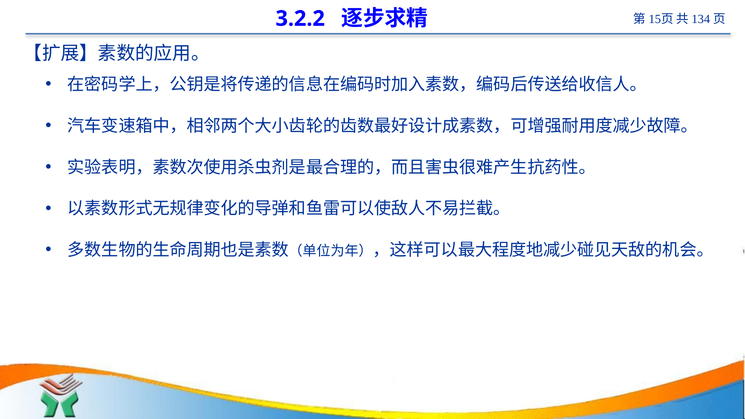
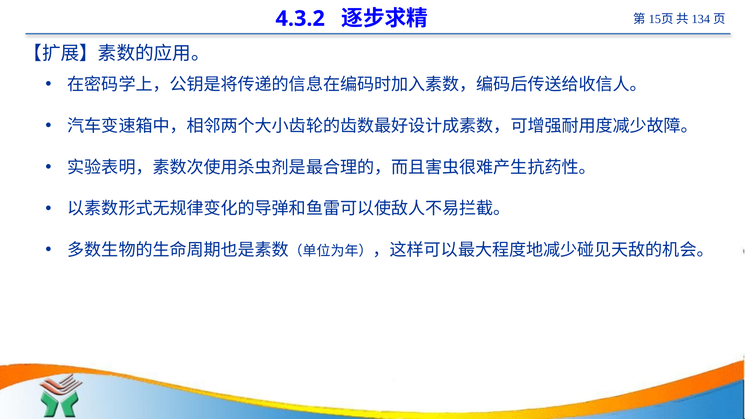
3.2.2: 3.2.2 -> 4.3.2 (300, 19)
